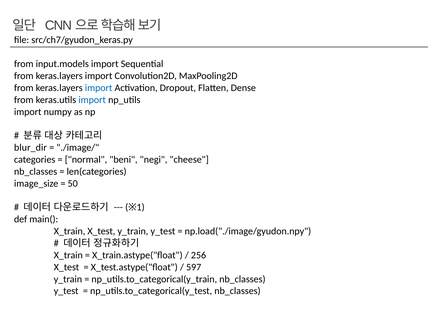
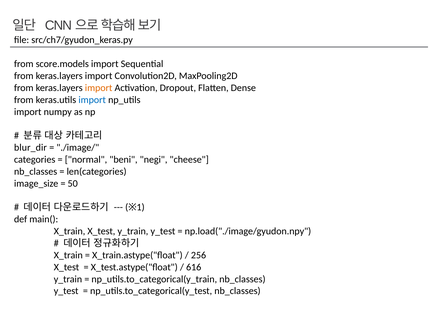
input.models: input.models -> score.models (62, 64)
import colour: blue -> orange (99, 88)
597: 597 -> 616 (194, 267)
